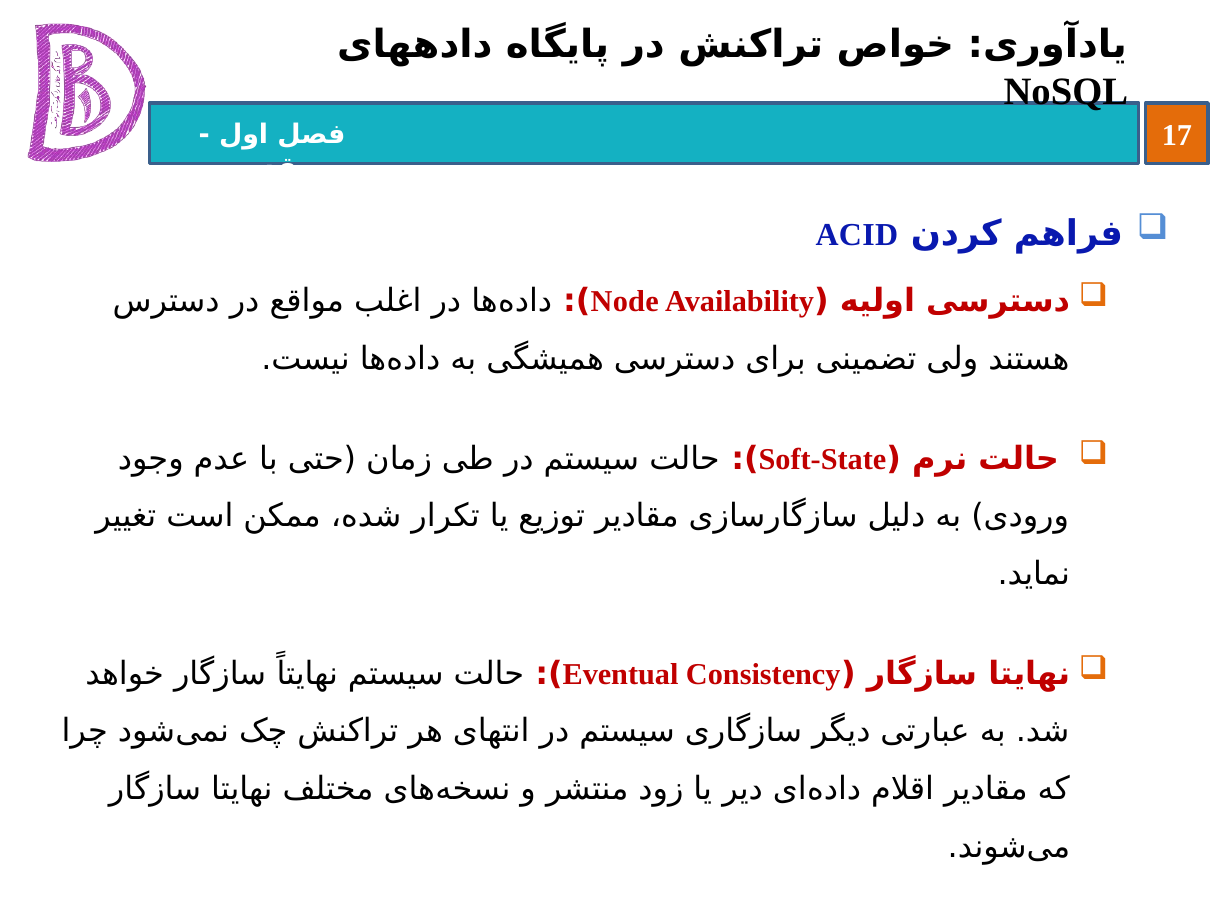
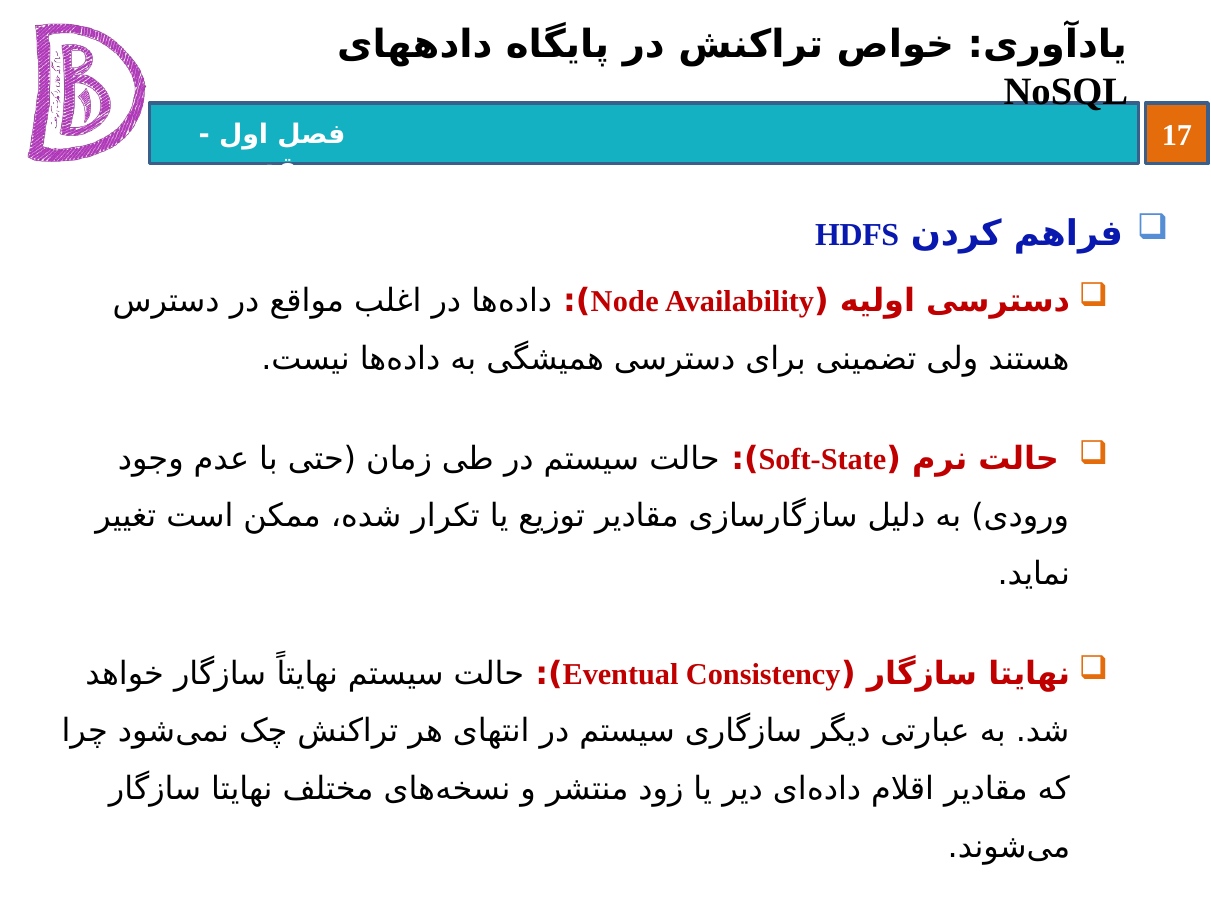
ACID: ACID -> HDFS (857, 235)
